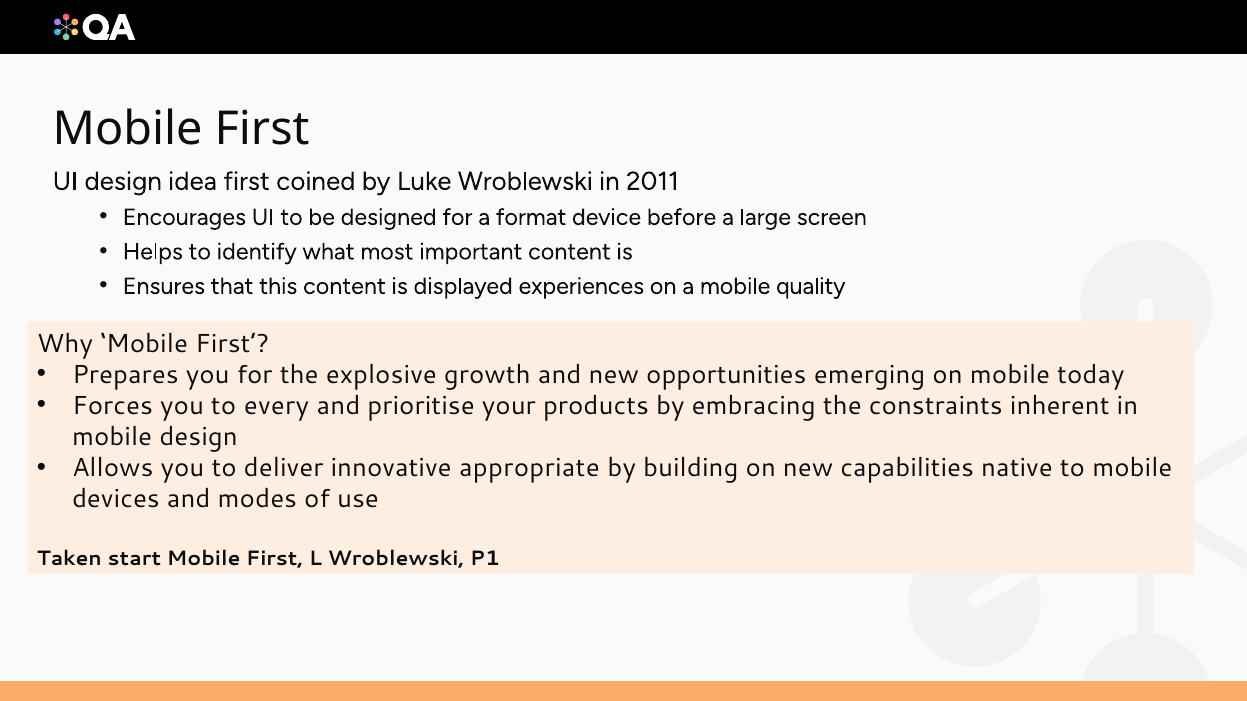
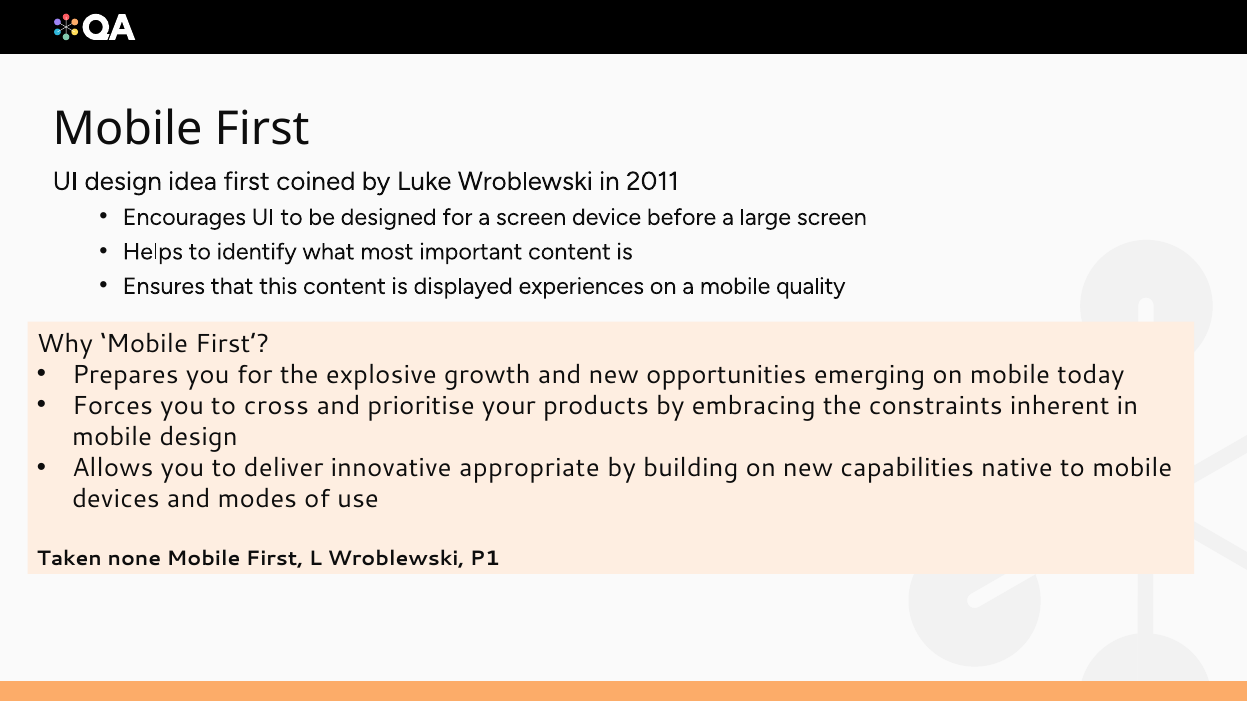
a format: format -> screen (531, 217)
every: every -> cross (276, 406)
start: start -> none (134, 559)
